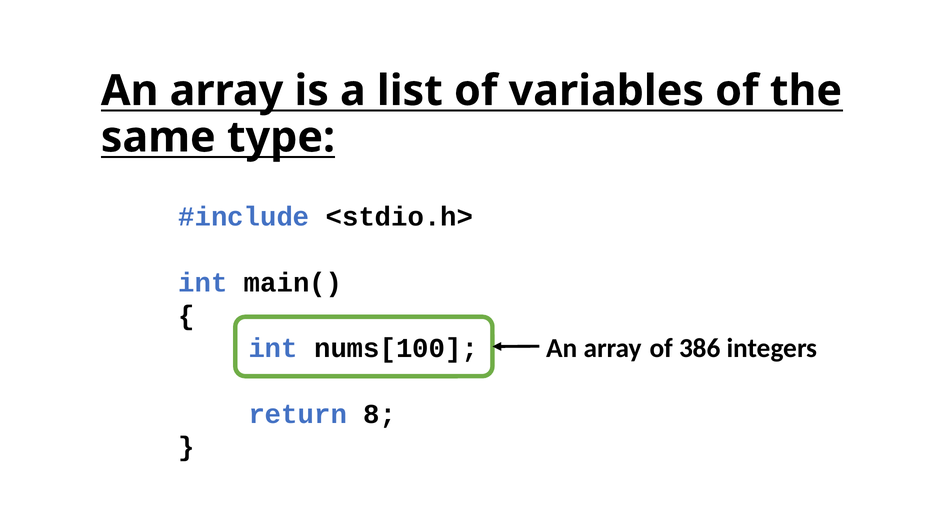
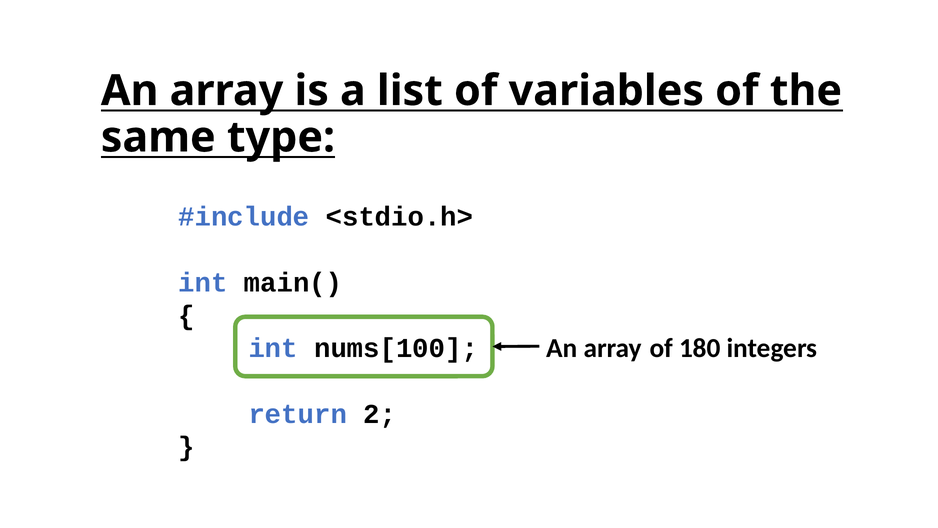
386: 386 -> 180 (700, 348)
8: 8 -> 2 (380, 414)
